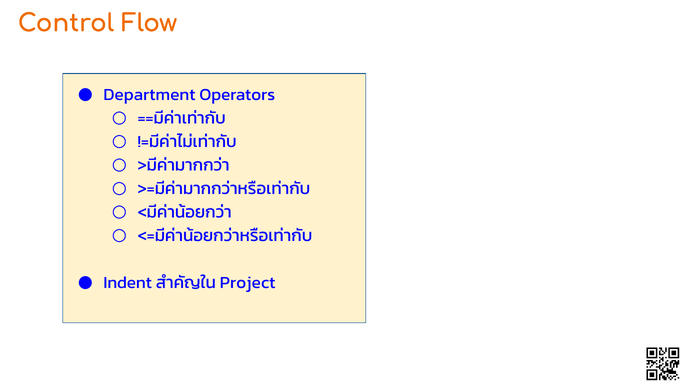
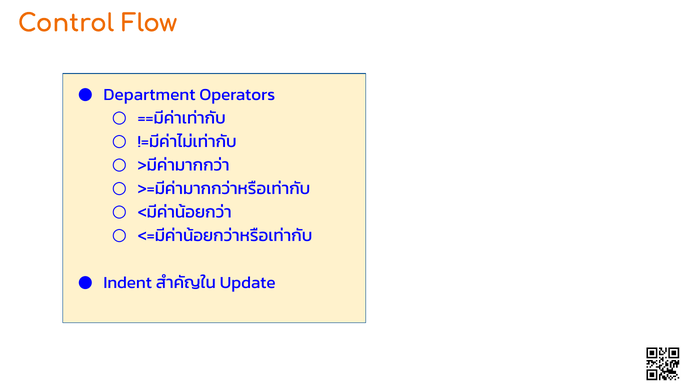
Project: Project -> Update (248, 283)
